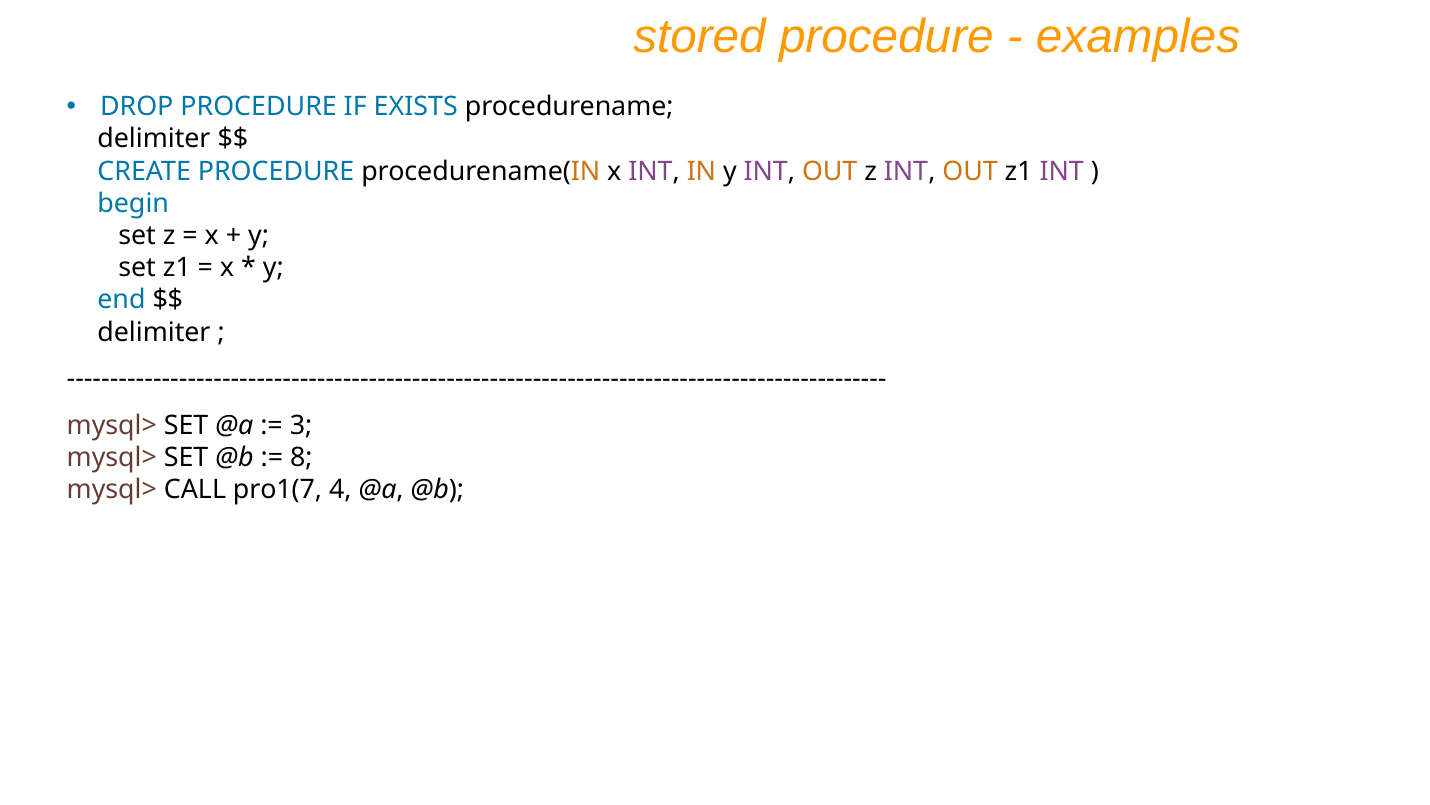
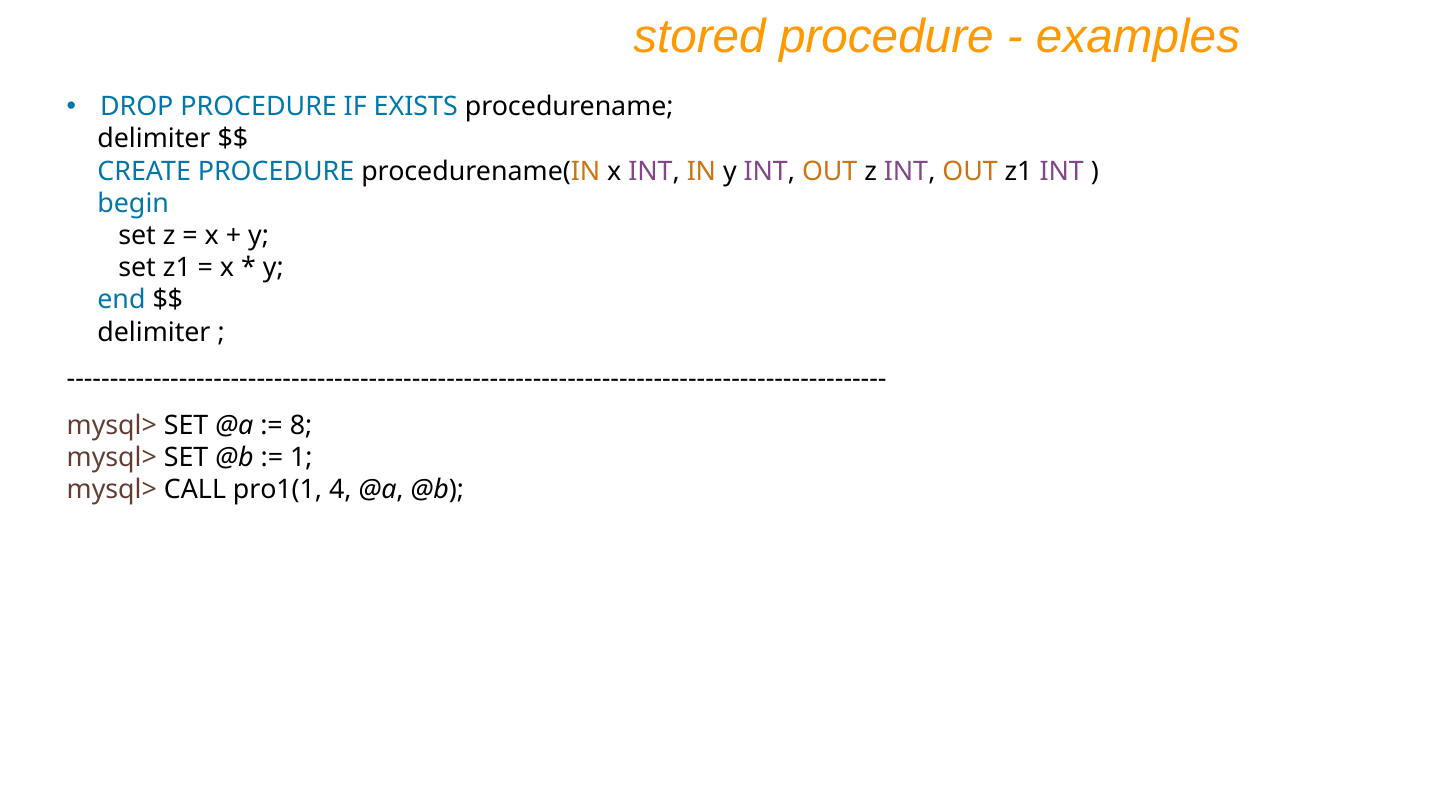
3: 3 -> 8 (301, 425)
8: 8 -> 1 (301, 457)
pro1(7: pro1(7 -> pro1(1 (278, 489)
